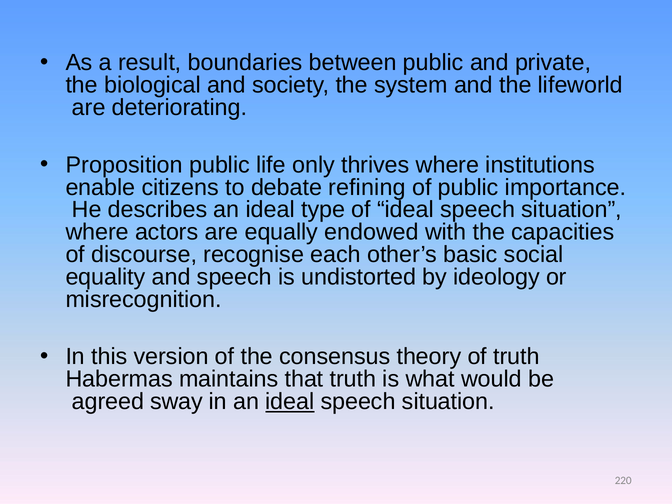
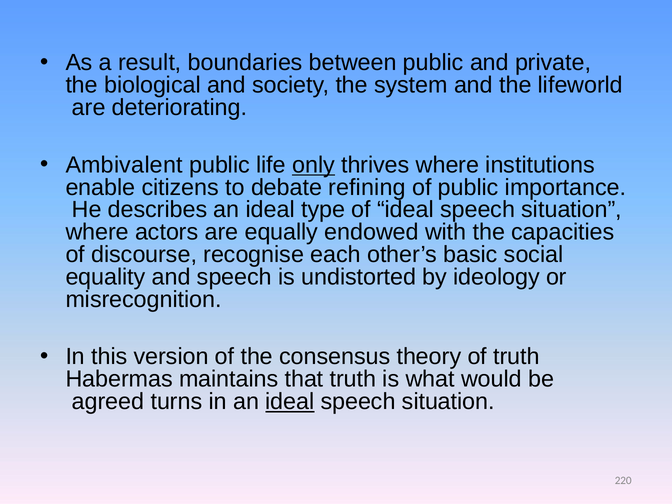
Proposition: Proposition -> Ambivalent (124, 165)
only underline: none -> present (314, 165)
sway: sway -> turns (176, 402)
